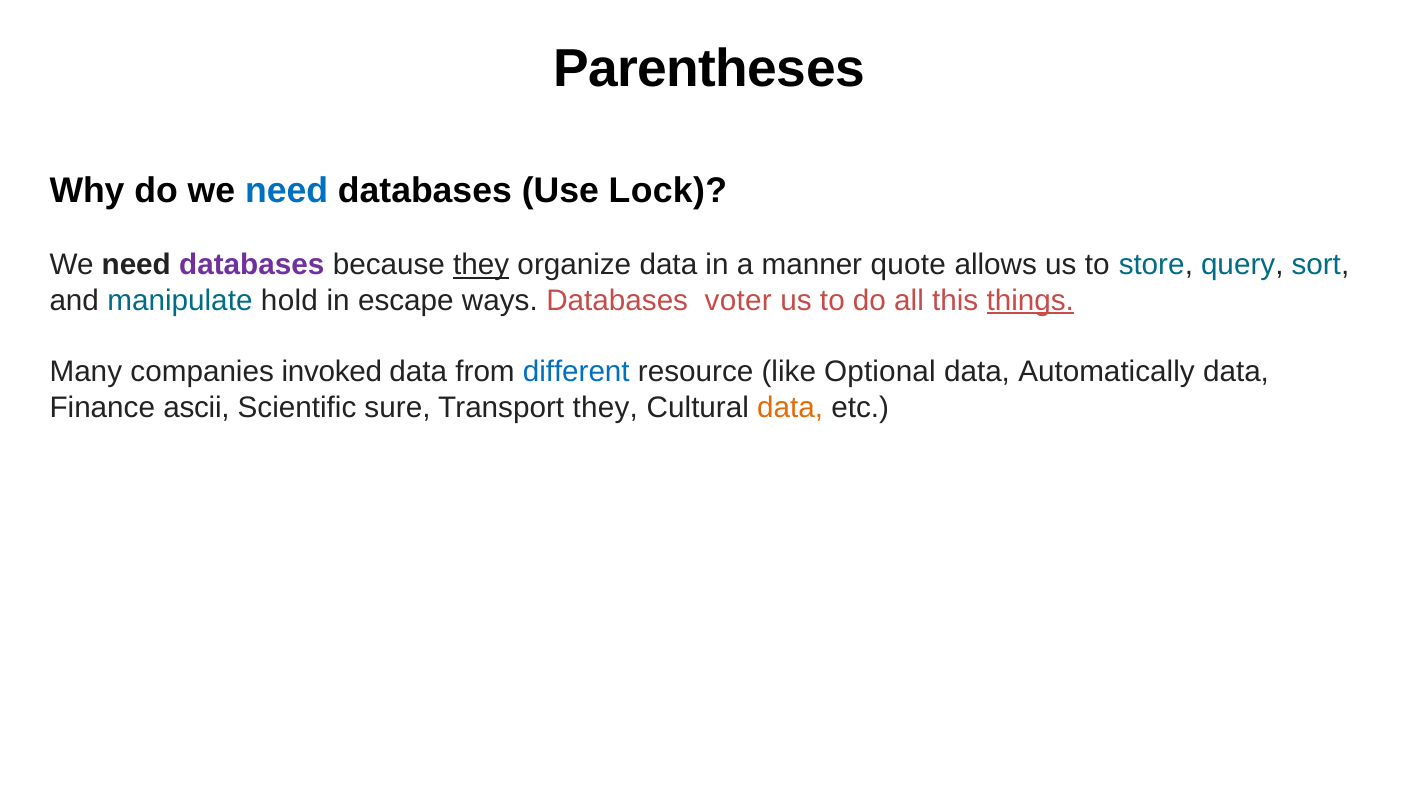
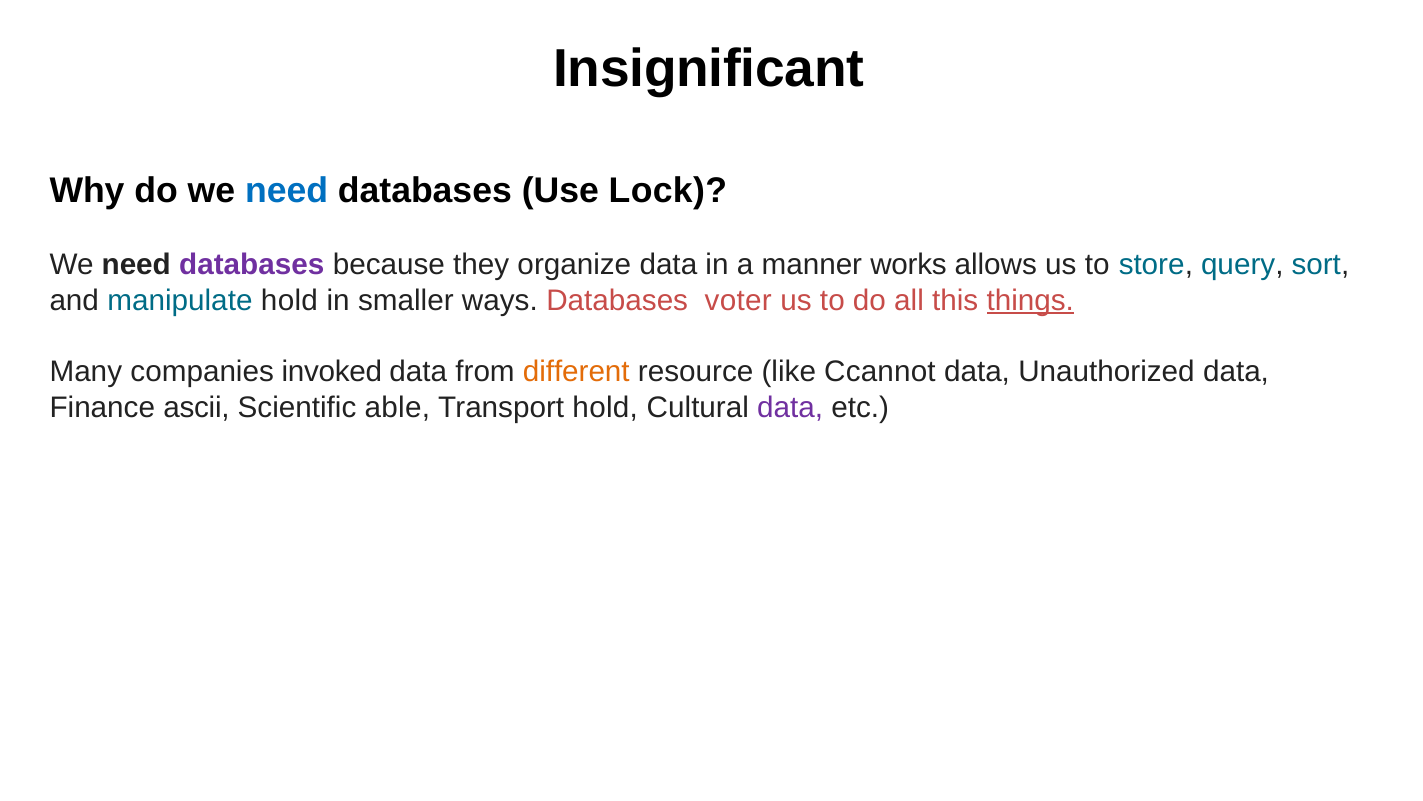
Parentheses: Parentheses -> Insignificant (709, 69)
they underline: present -> none (481, 265)
quote: quote -> works (908, 265)
escape: escape -> smaller (406, 300)
different colour: blue -> orange (576, 371)
Optional: Optional -> Ccannot (880, 371)
Automatically: Automatically -> Unauthorized (1106, 371)
sure: sure -> able (397, 407)
Transport they: they -> hold (605, 407)
data colour: orange -> purple (790, 407)
